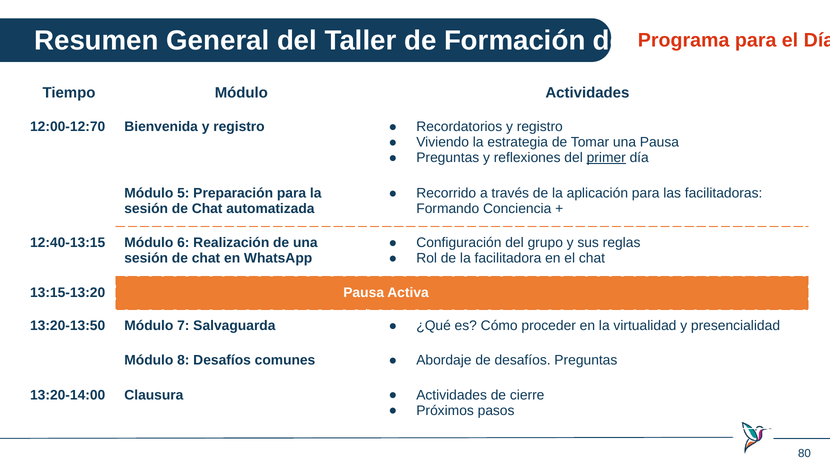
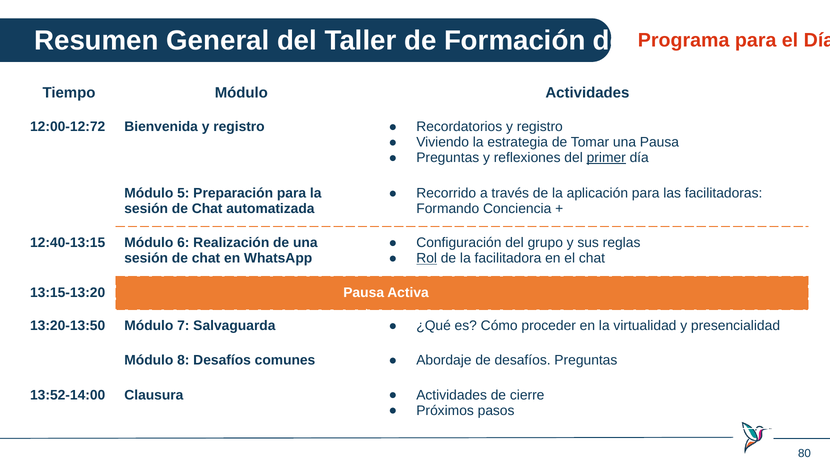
12:00-12:70: 12:00-12:70 -> 12:00-12:72 (68, 127)
Rol underline: none -> present (427, 258)
13:20-14:00: 13:20-14:00 -> 13:52-14:00 (68, 395)
